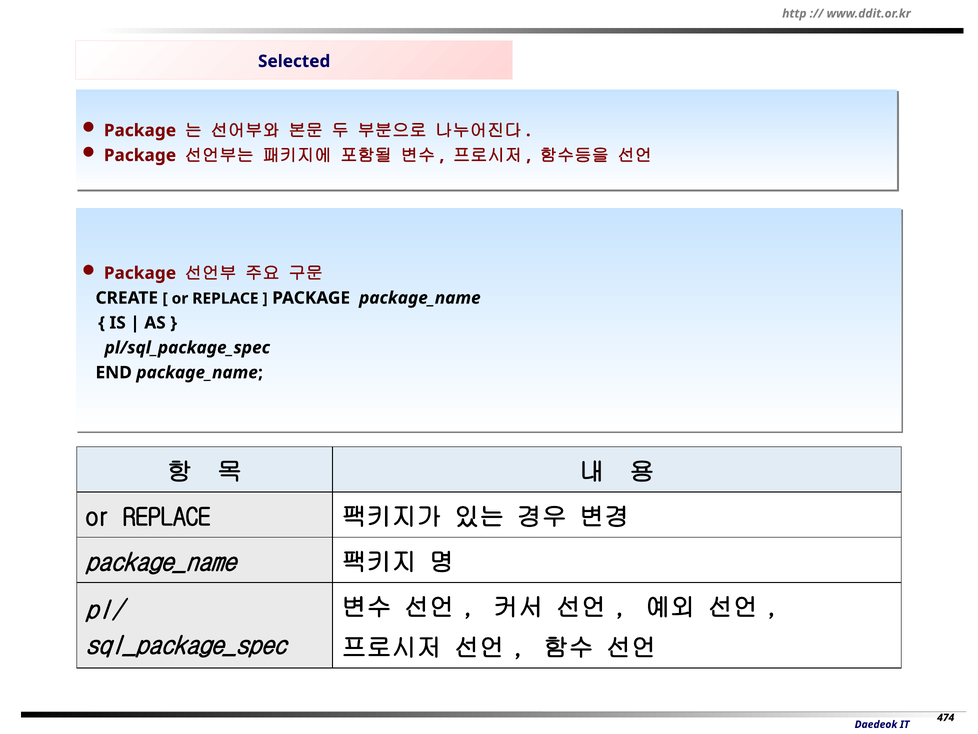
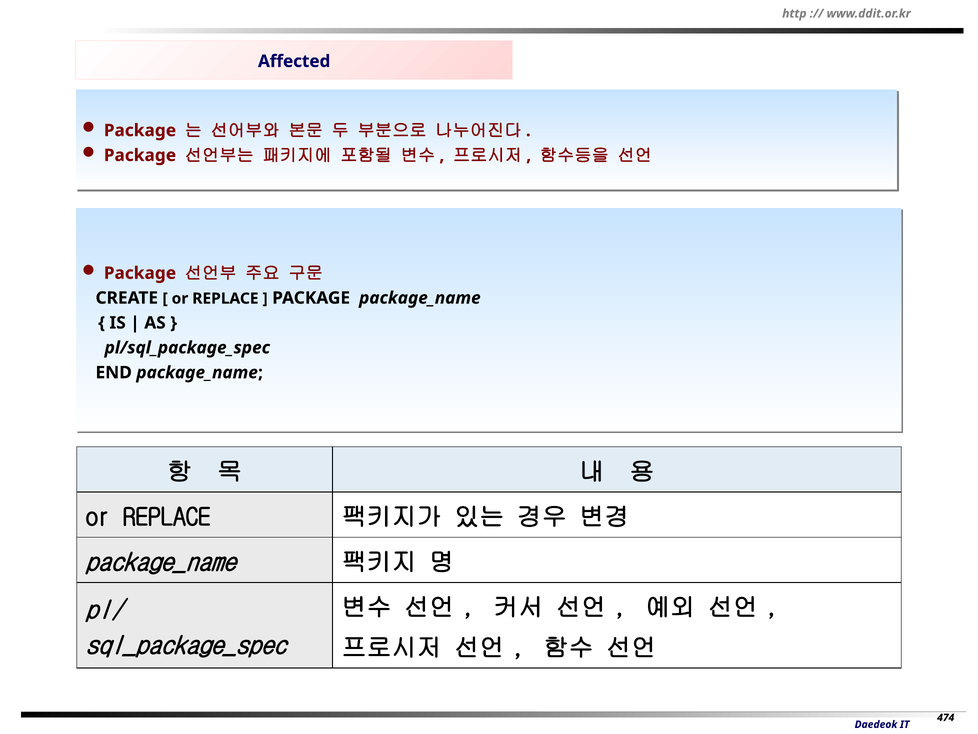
Selected: Selected -> Affected (294, 61)
